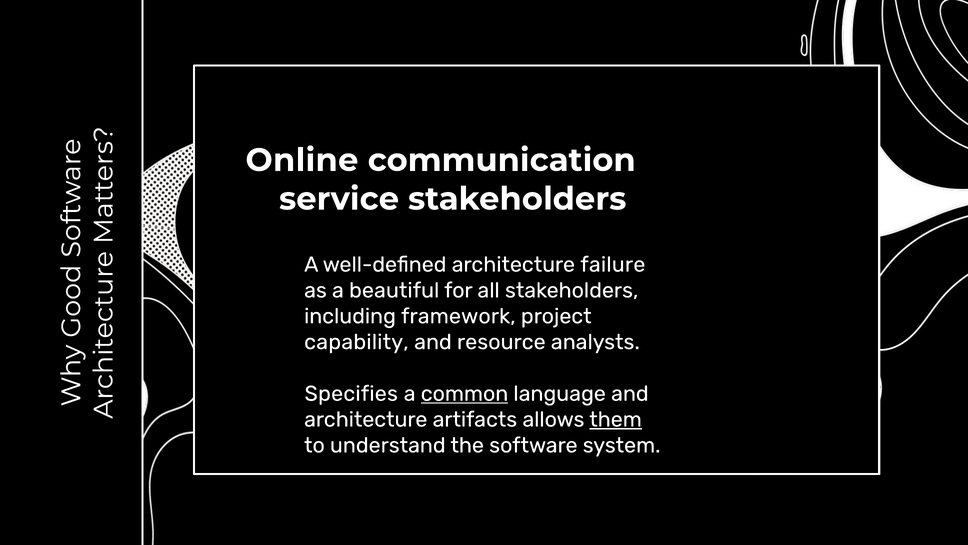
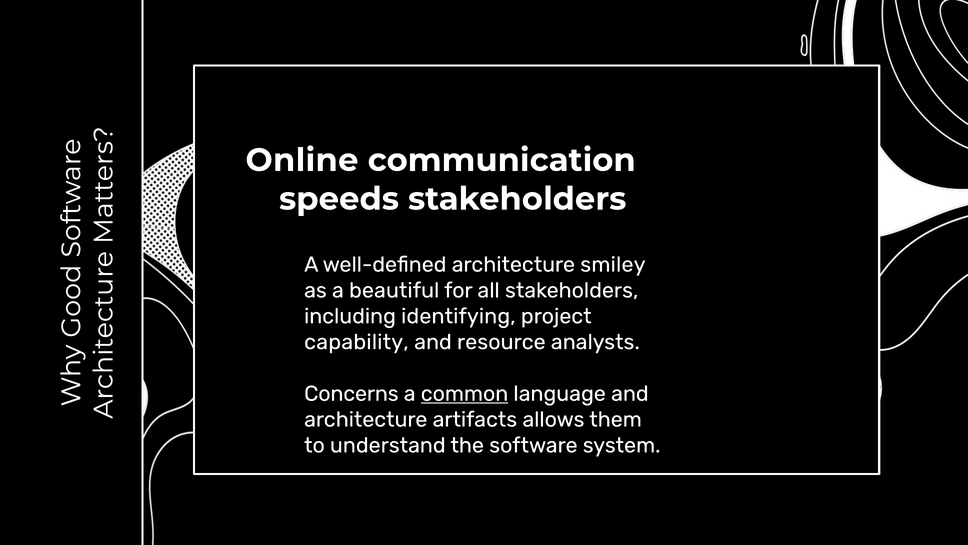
service: service -> speeds (339, 199)
failure: failure -> smiley (613, 264)
framework: framework -> identifying (458, 316)
Specifies: Specifies -> Concerns (351, 393)
them underline: present -> none (616, 419)
